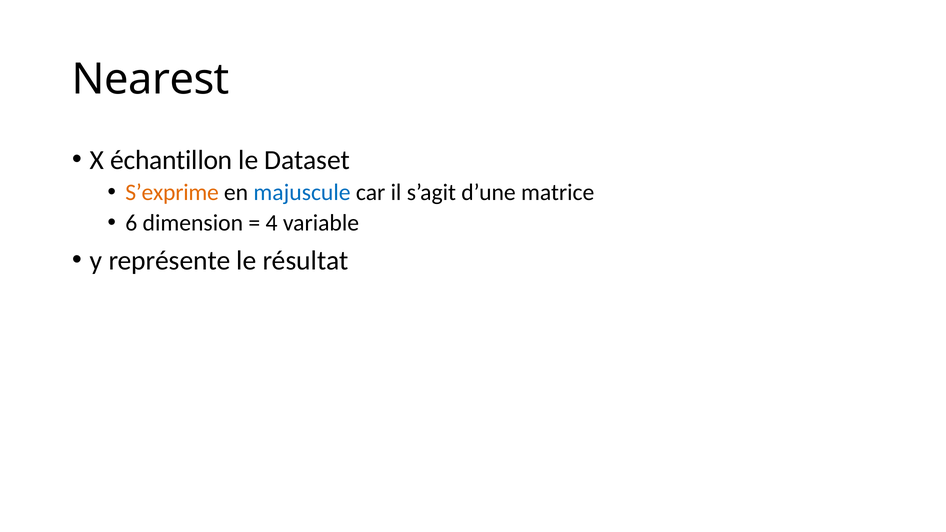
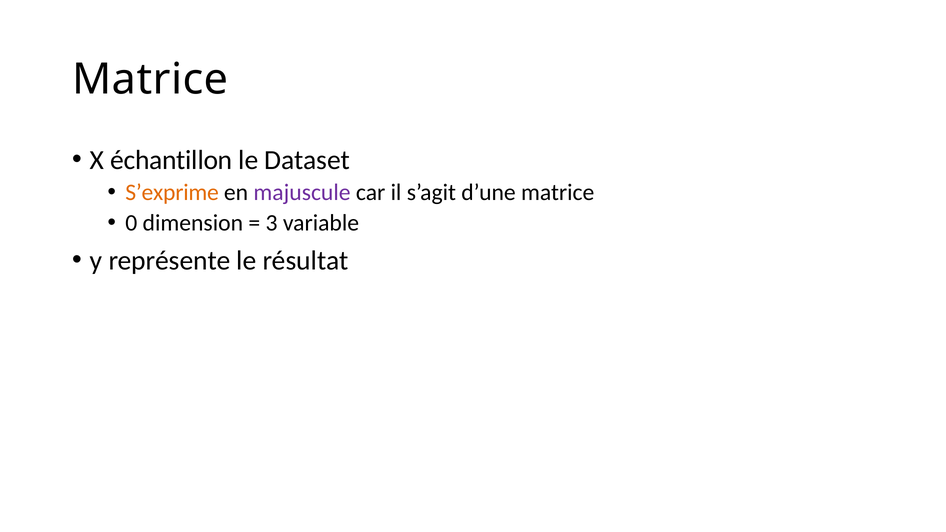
Nearest: Nearest -> Matrice (150, 79)
majuscule colour: blue -> purple (302, 193)
6: 6 -> 0 (131, 223)
4: 4 -> 3 (272, 223)
